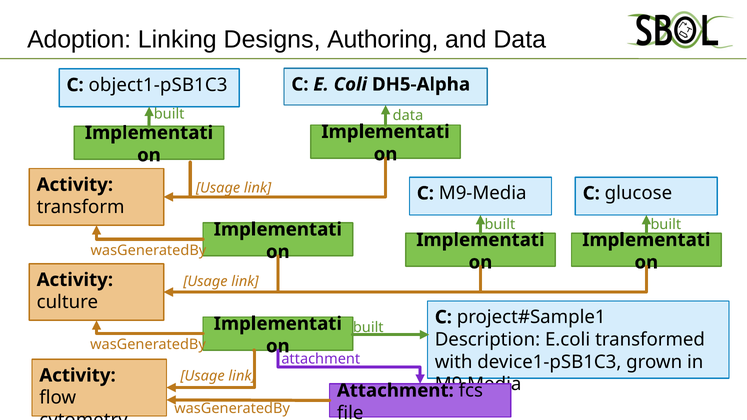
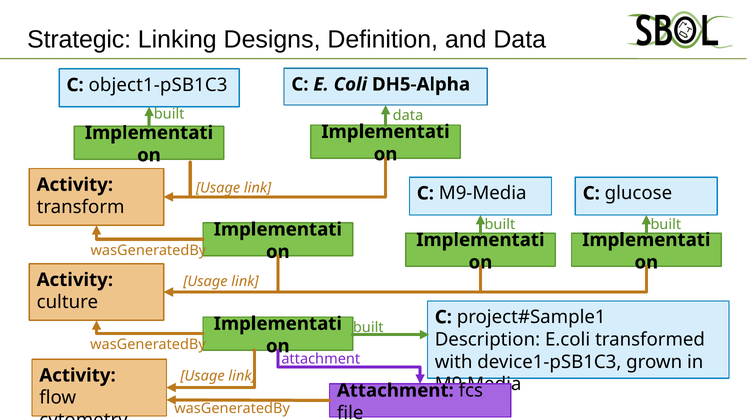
Adoption: Adoption -> Strategic (79, 39)
Authoring: Authoring -> Definition (383, 39)
